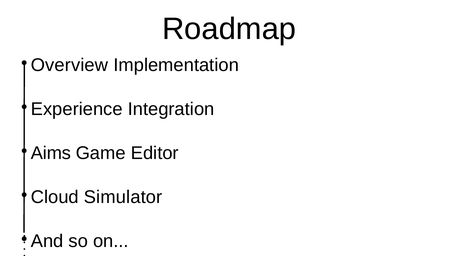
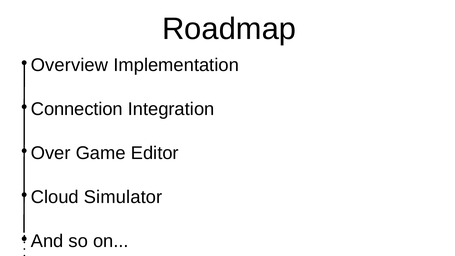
Experience: Experience -> Connection (77, 109)
Aims: Aims -> Over (51, 153)
